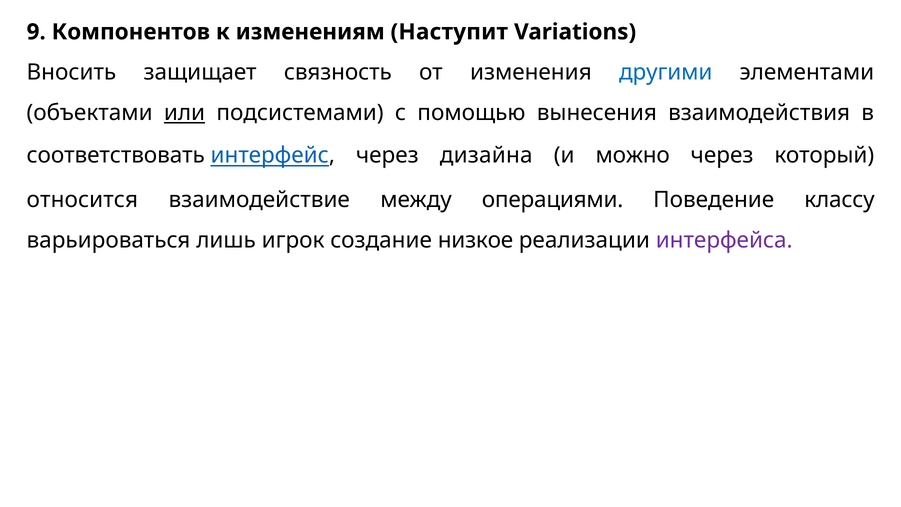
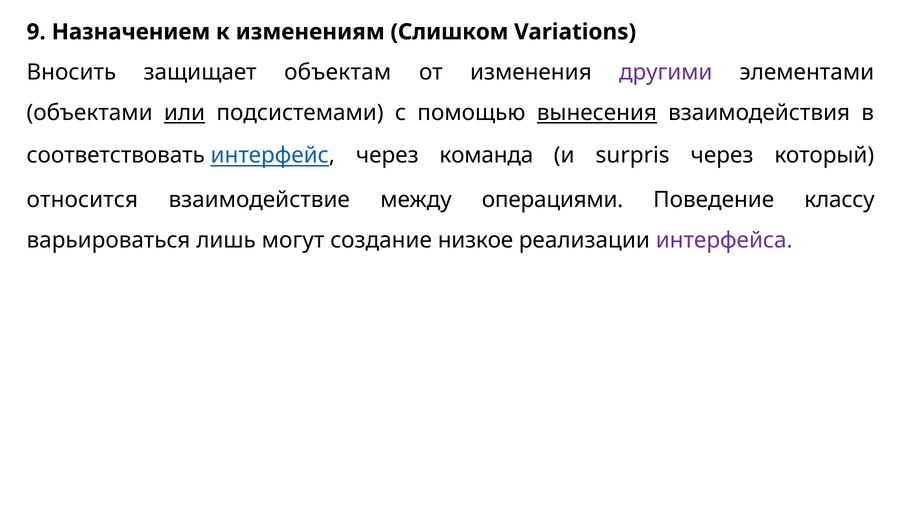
Компонентов: Компонентов -> Назначением (131, 32)
Наступит: Наступит -> Слишком (449, 32)
связность: связность -> объектам (338, 72)
другими colour: blue -> purple (666, 72)
вынесения underline: none -> present (597, 113)
дизайна: дизайна -> команда (486, 155)
можно: можно -> surpris (633, 155)
игрок: игрок -> могут (293, 240)
